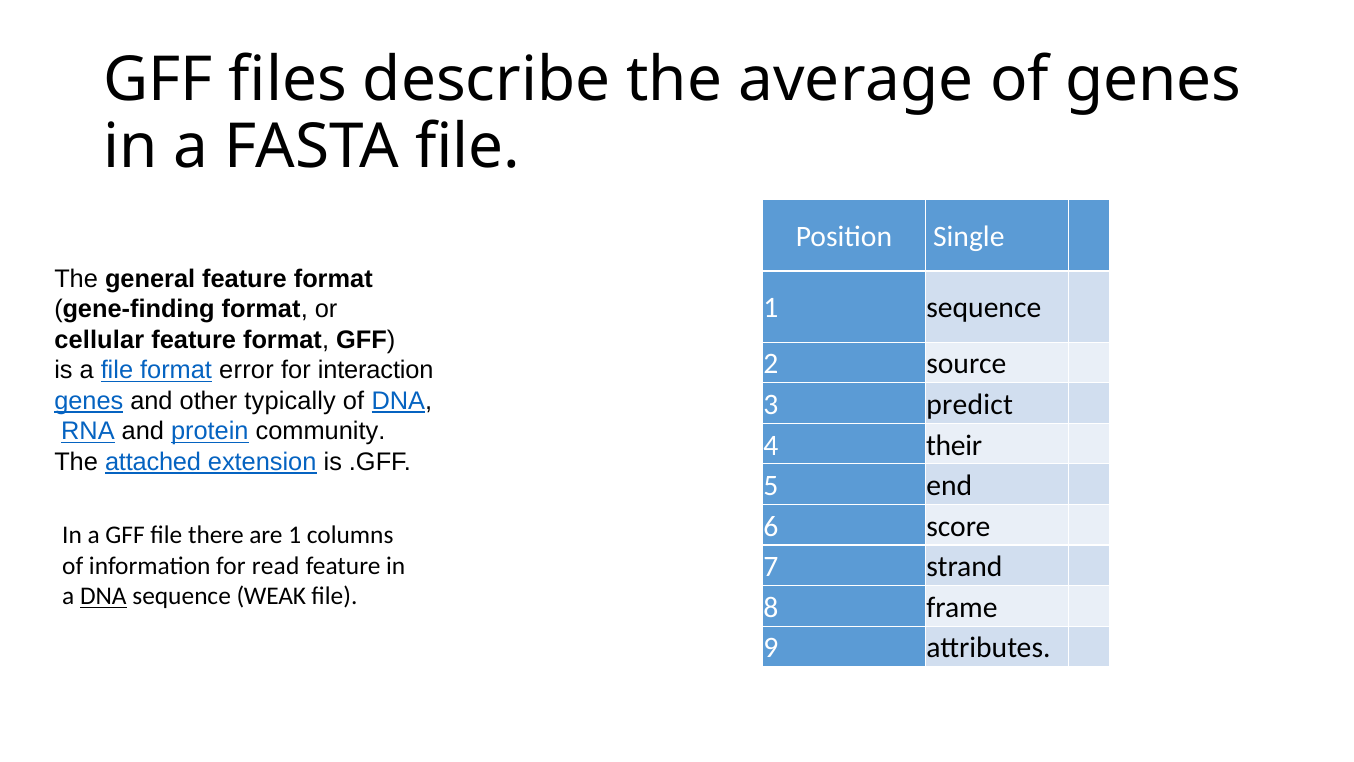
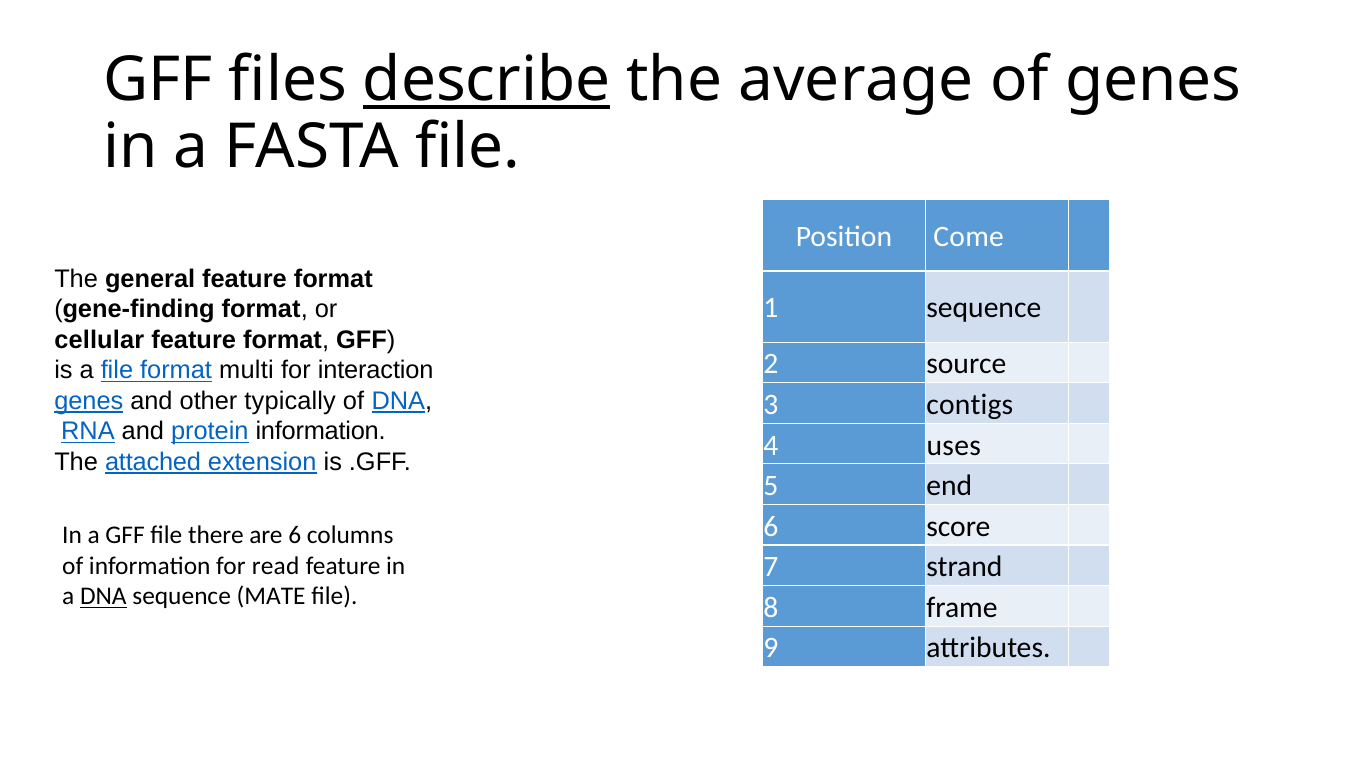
describe underline: none -> present (487, 80)
Single: Single -> Come (969, 237)
error: error -> multi (247, 370)
predict: predict -> contigs (970, 404)
protein community: community -> information (321, 431)
their: their -> uses (954, 445)
are 1: 1 -> 6 (295, 535)
WEAK: WEAK -> MATE (271, 596)
